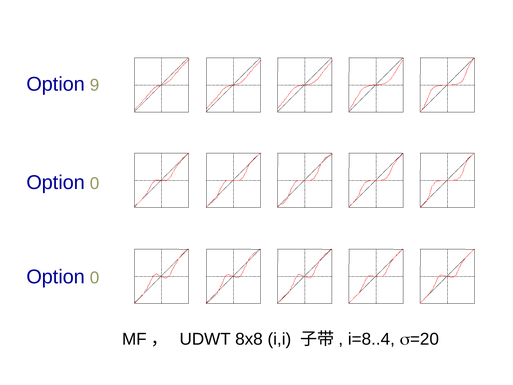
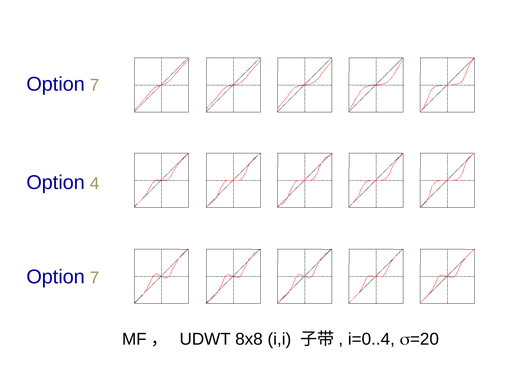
9: 9 -> 7 (95, 85)
0: 0 -> 4 (95, 184)
0: 0 -> 7 (95, 278)
i=8..4: i=8..4 -> i=0..4 (371, 339)
